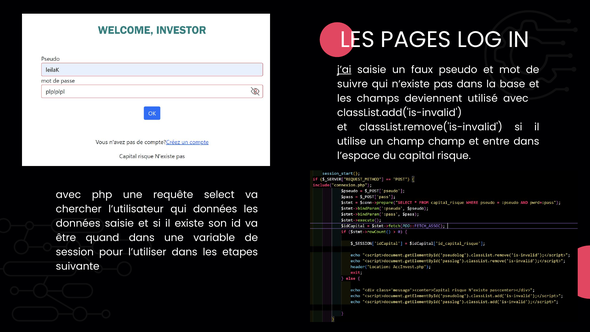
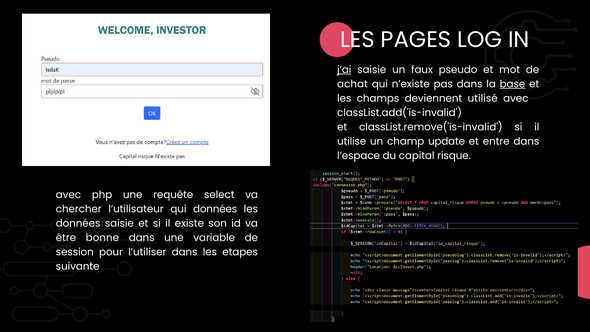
suivre: suivre -> achat (353, 84)
base underline: none -> present (513, 84)
champ champ: champ -> update (447, 141)
quand: quand -> bonne (102, 238)
